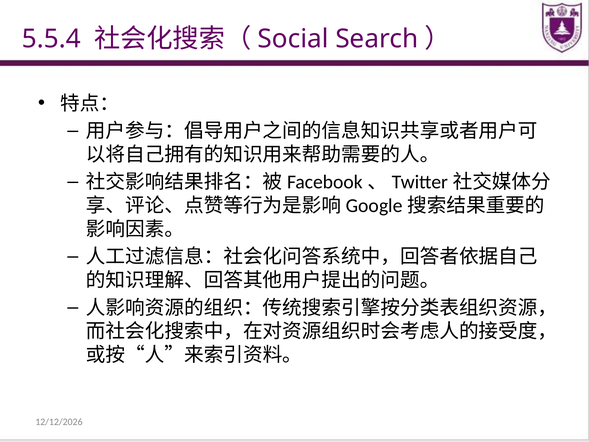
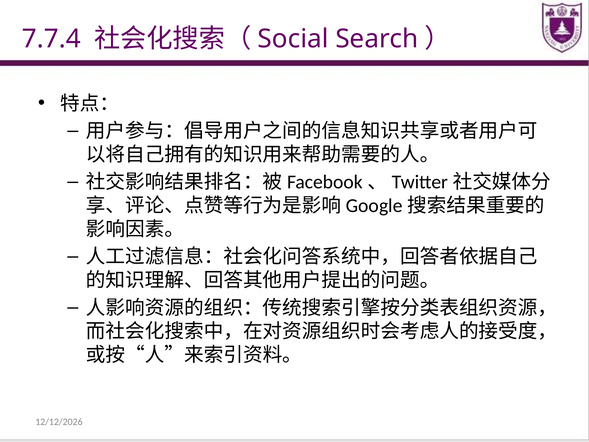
5.5.4: 5.5.4 -> 7.7.4 (51, 39)
